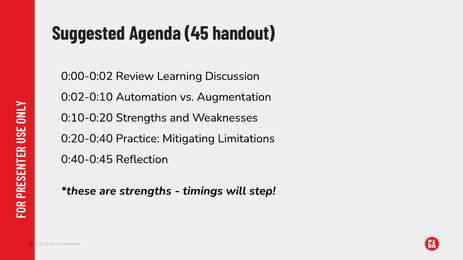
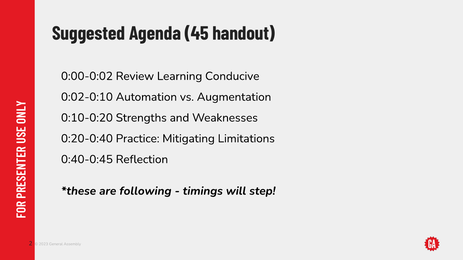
Discussion: Discussion -> Conducive (232, 76)
are strengths: strengths -> following (145, 191)
